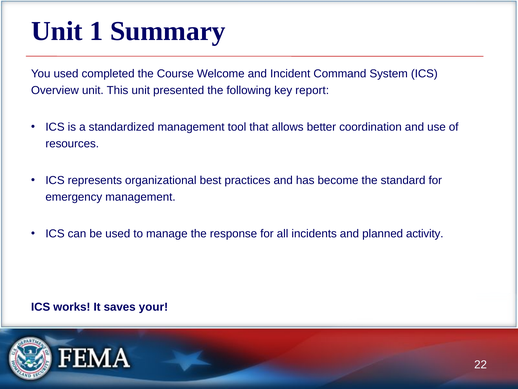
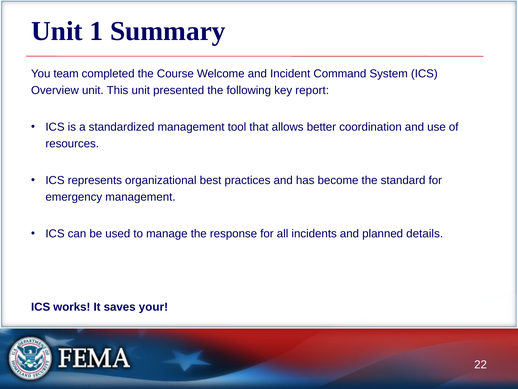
You used: used -> team (66, 74)
activity: activity -> details (425, 233)
